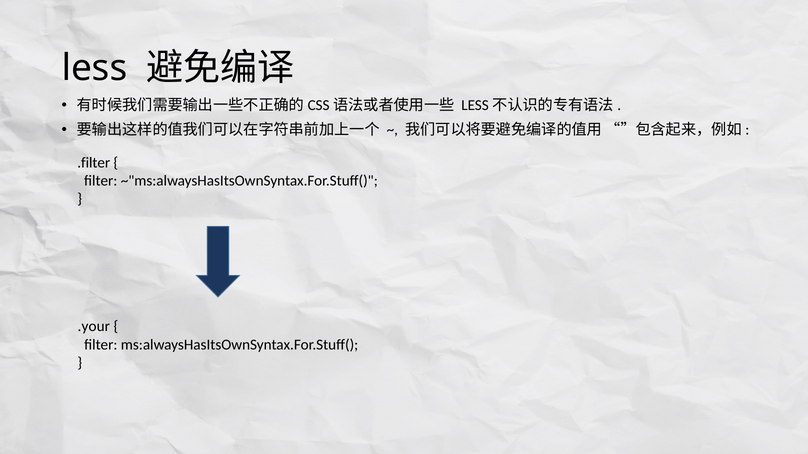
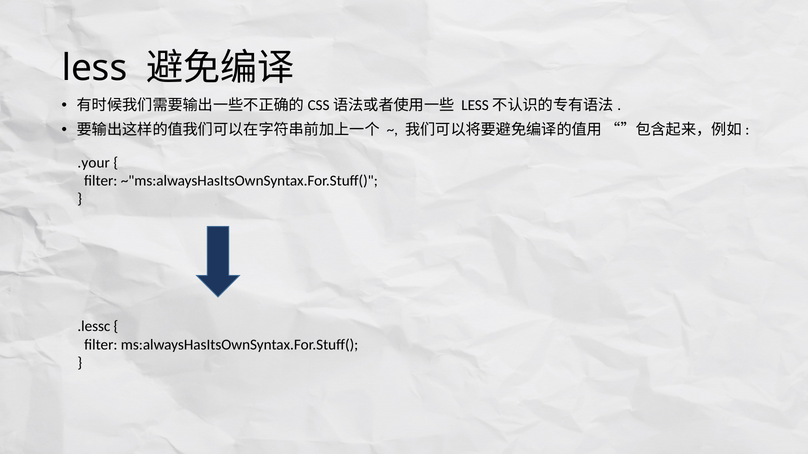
.filter: .filter -> .your (94, 163)
.your: .your -> .lessc (94, 327)
